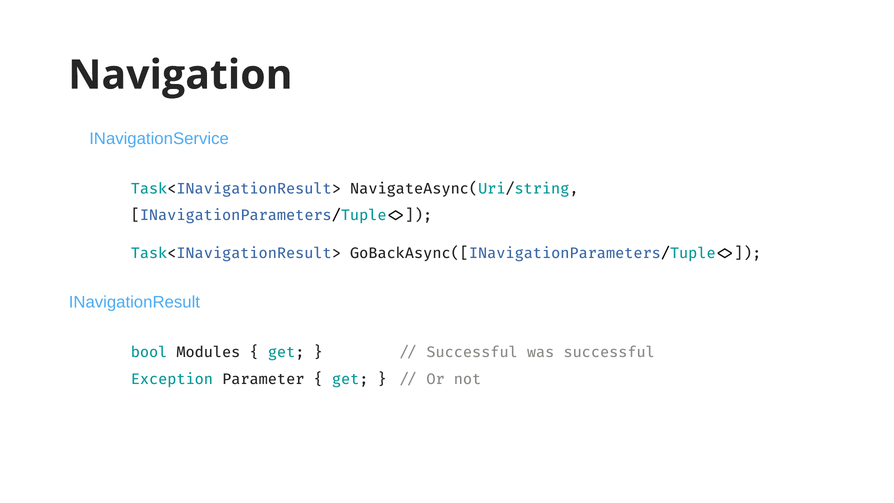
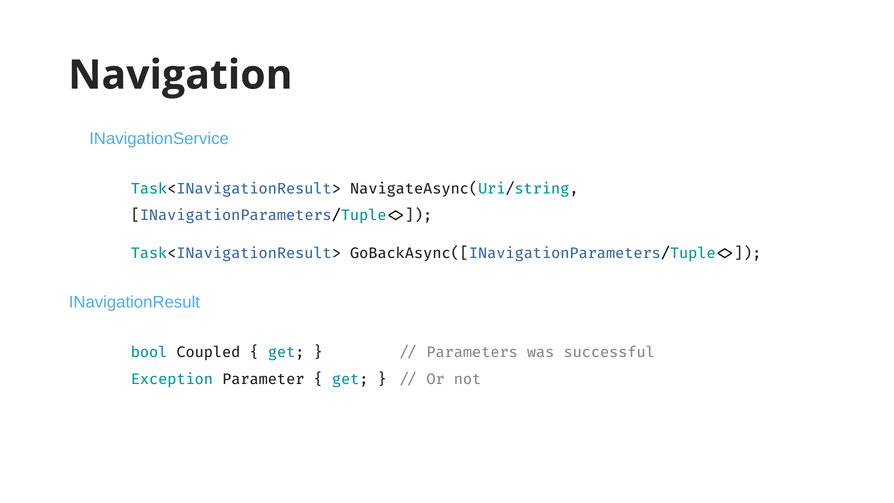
Modules: Modules -> Coupled (208, 352)
Successful: Successful -> Parameters (472, 352)
